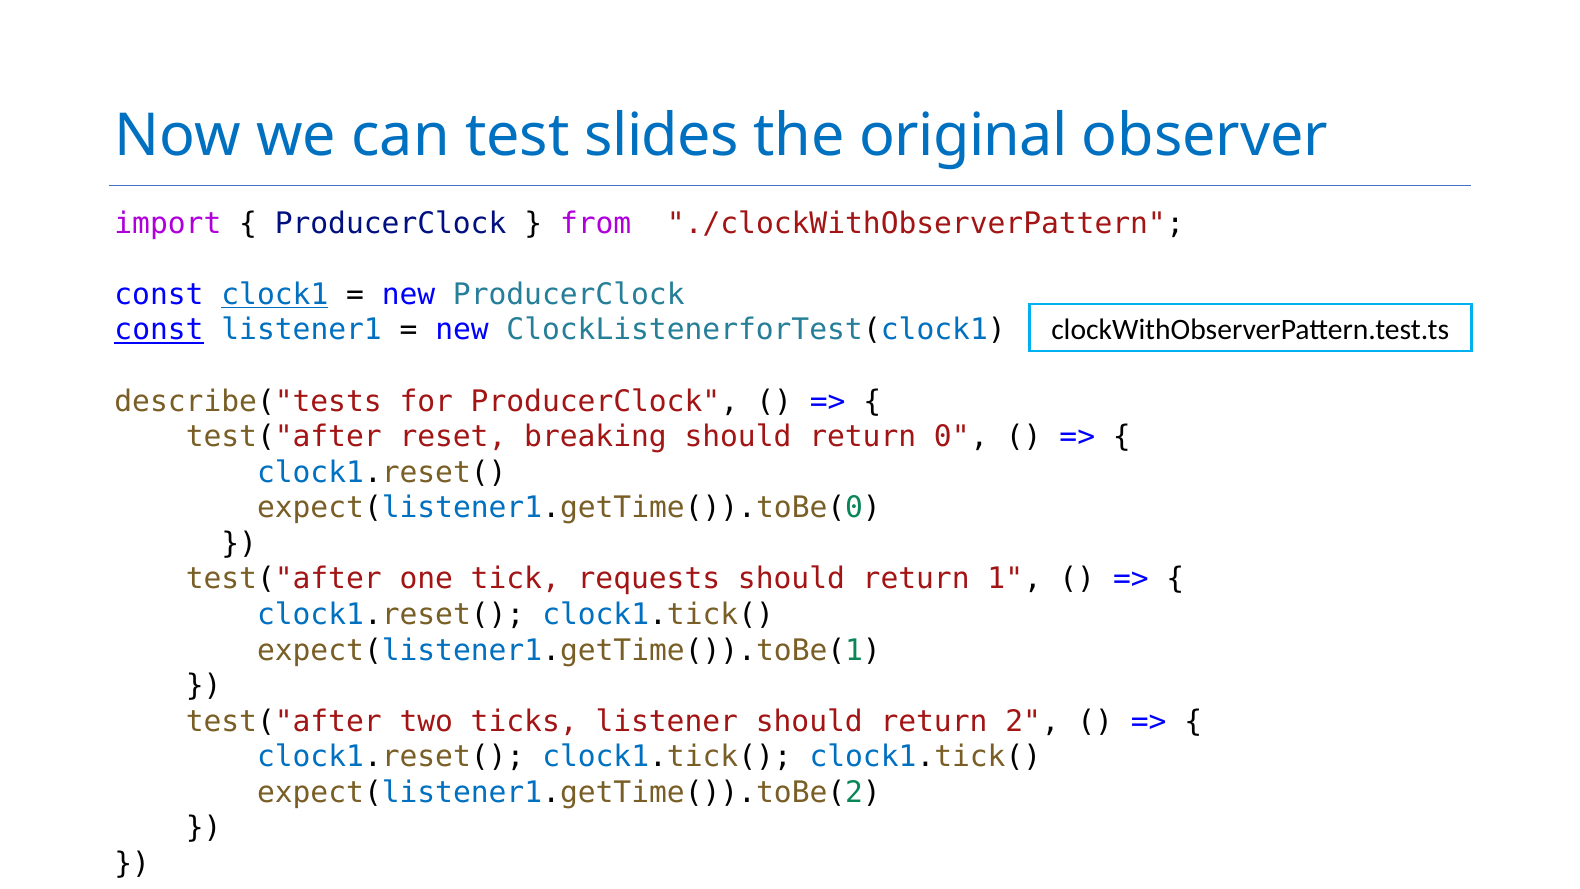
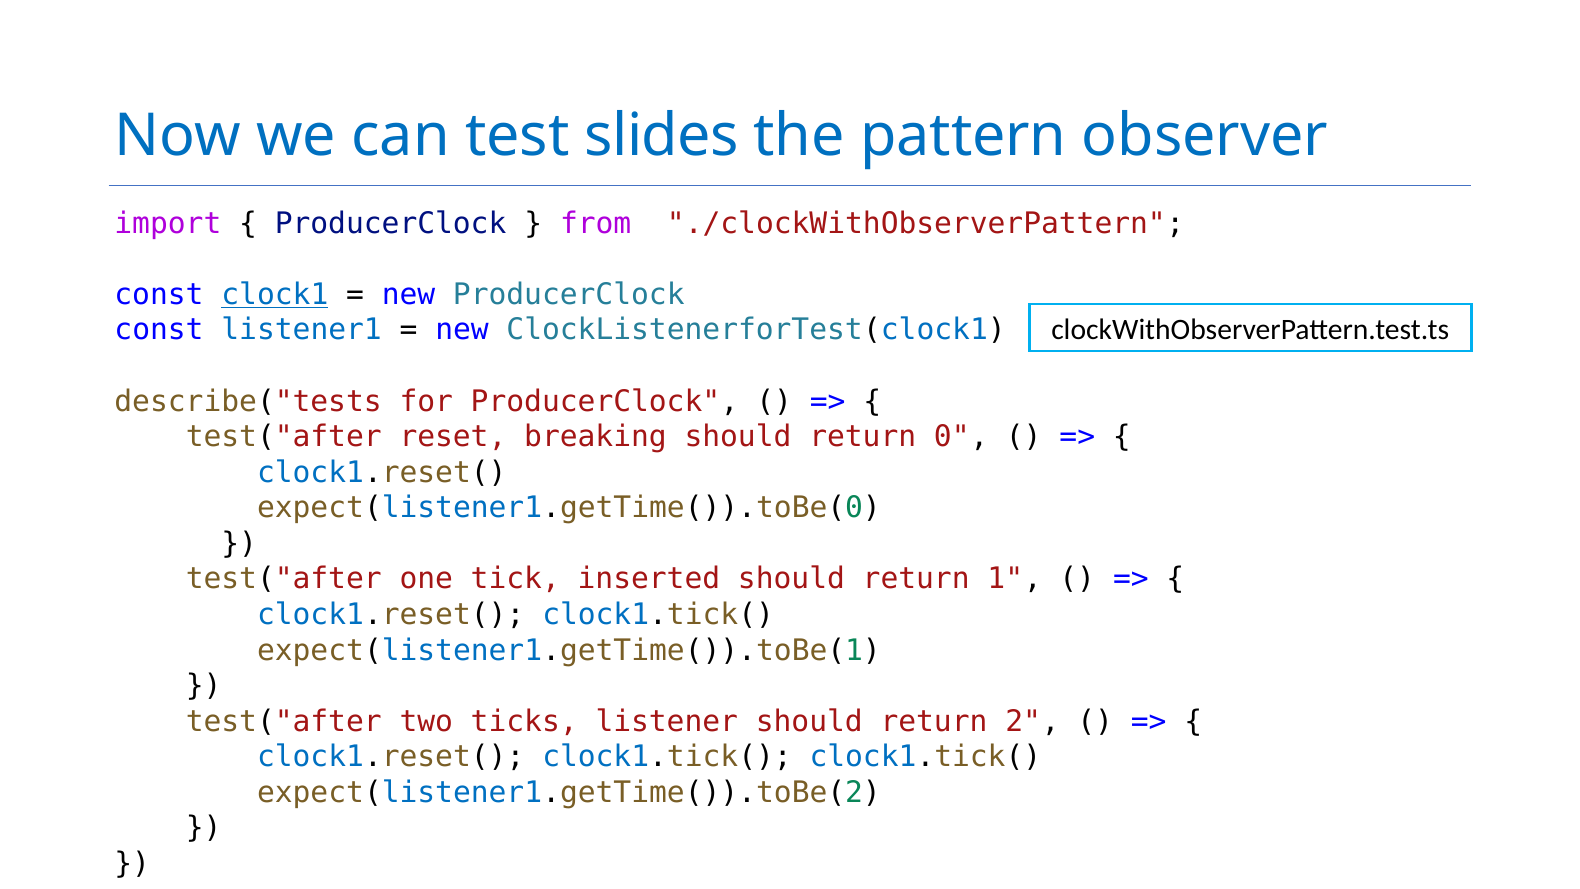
original: original -> pattern (963, 136)
const underline: present -> none (159, 330)
requests: requests -> inserted (649, 579)
